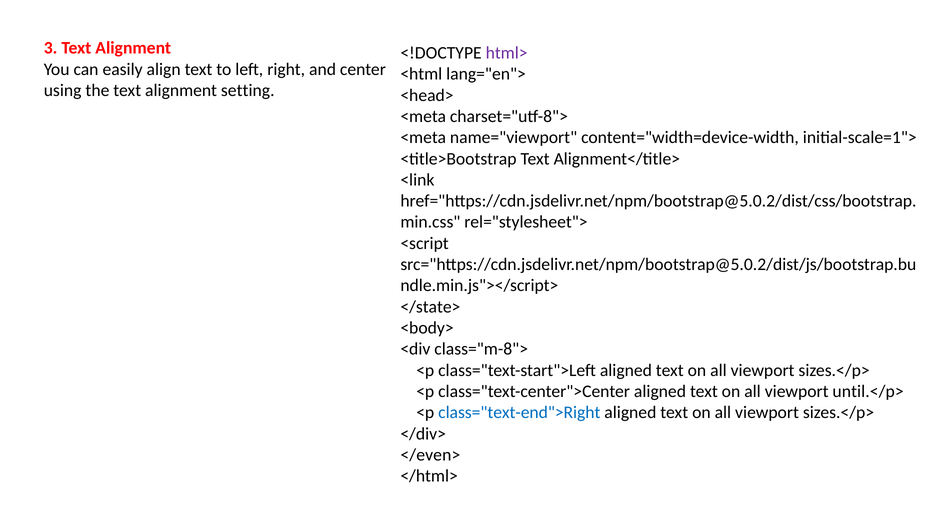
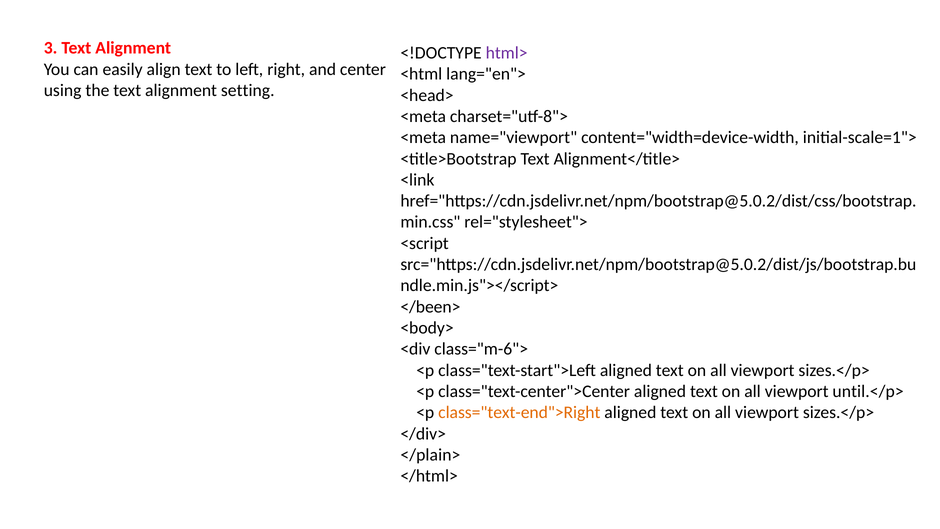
</state>: </state> -> </been> (430, 307)
class="m-8">: class="m-8"> -> class="m-6"> (481, 349)
class="text-end">Right colour: blue -> orange (519, 412)
</even>: </even> -> </plain> (430, 455)
